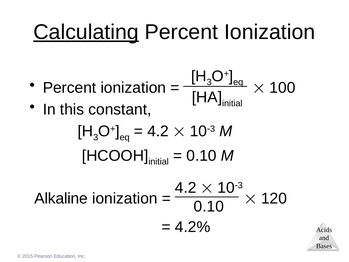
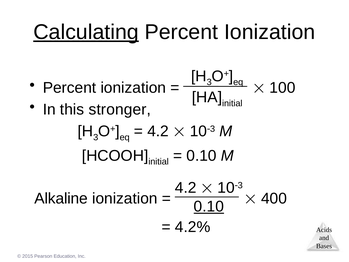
constant: constant -> stronger (120, 109)
120: 120 -> 400 (274, 198)
0.10 underline: none -> present (209, 206)
